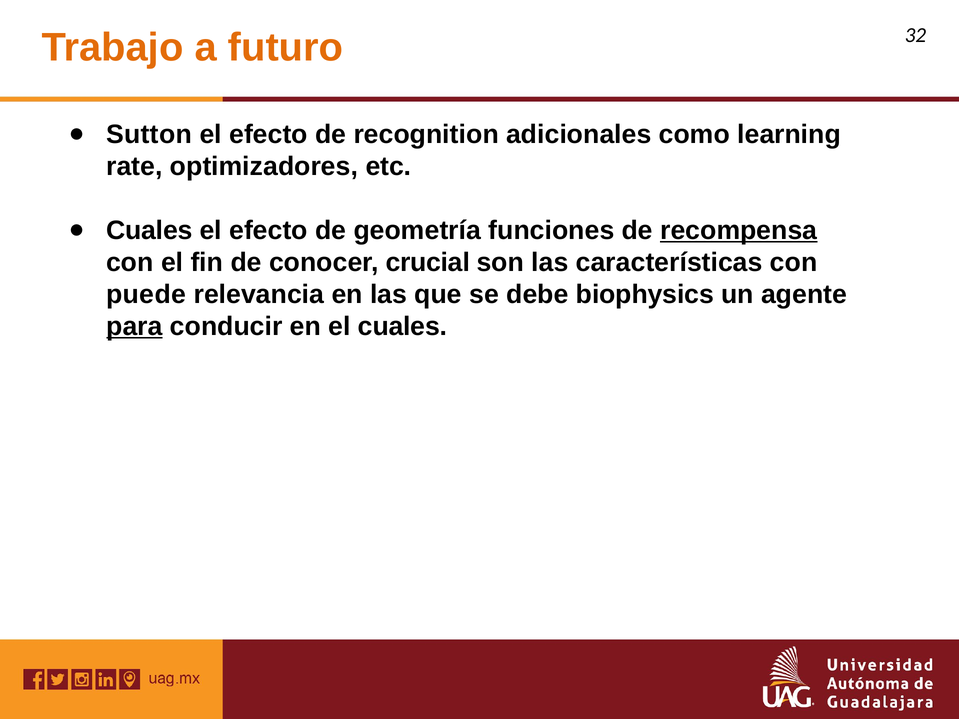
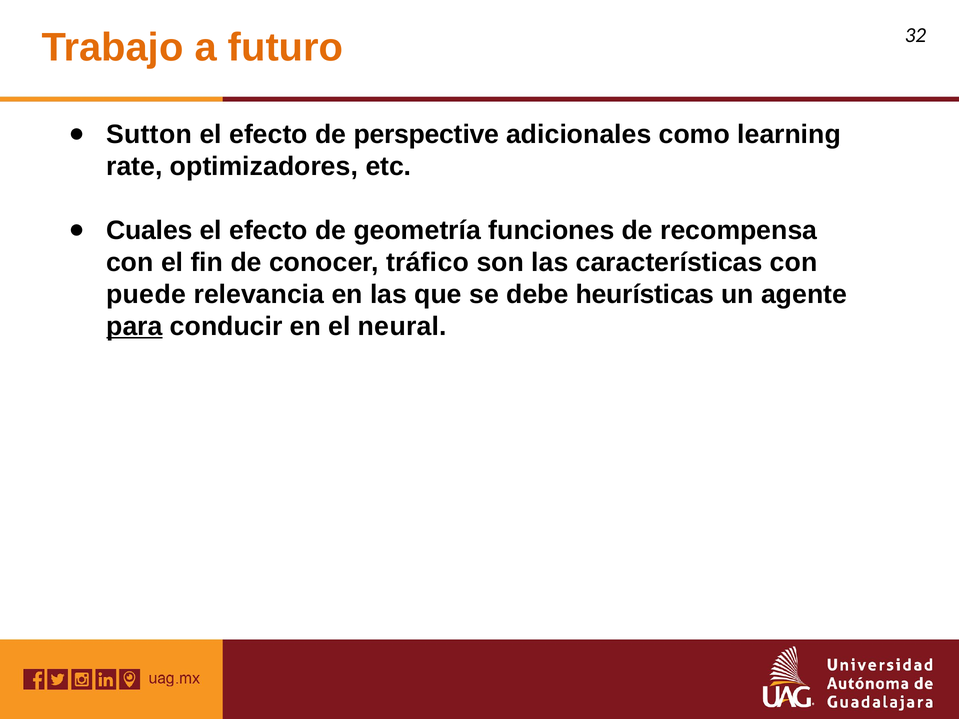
recognition: recognition -> perspective (426, 134)
recompensa underline: present -> none (739, 230)
crucial: crucial -> tráfico (428, 262)
biophysics: biophysics -> heurísticas (645, 294)
el cuales: cuales -> neural (402, 326)
